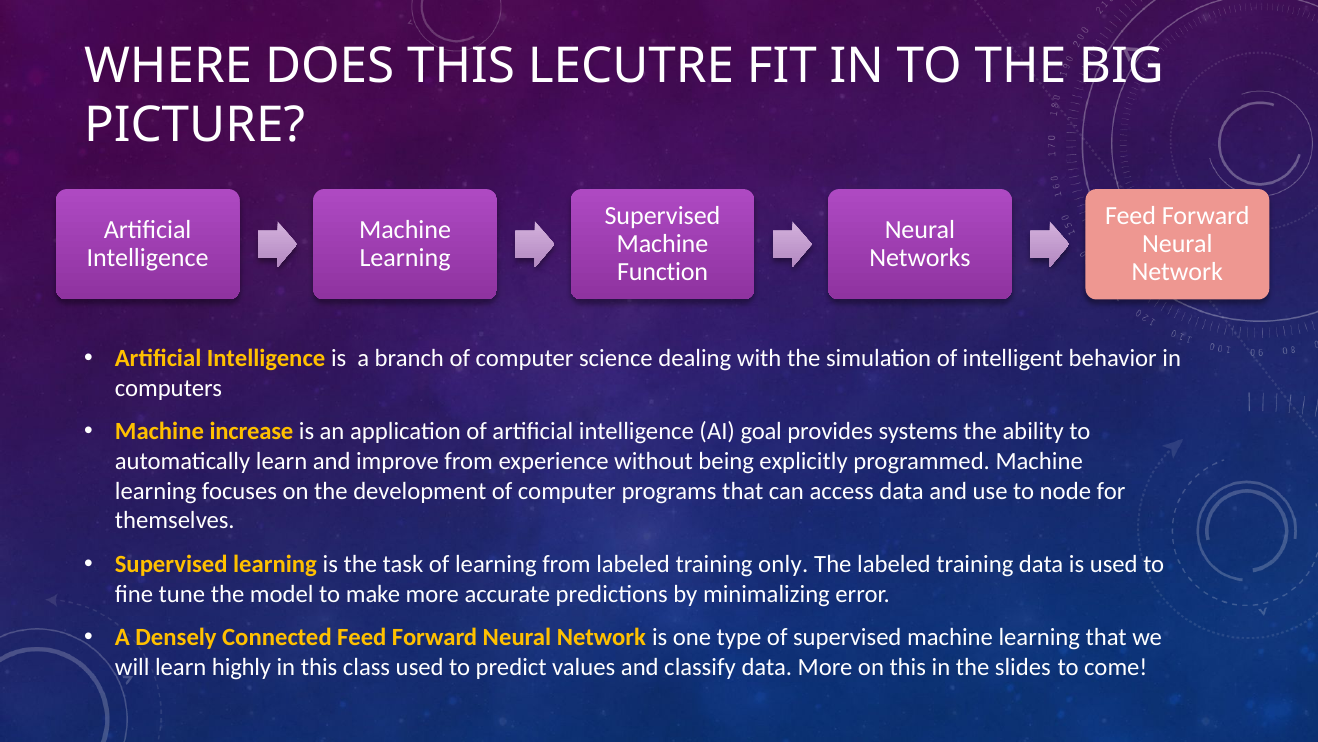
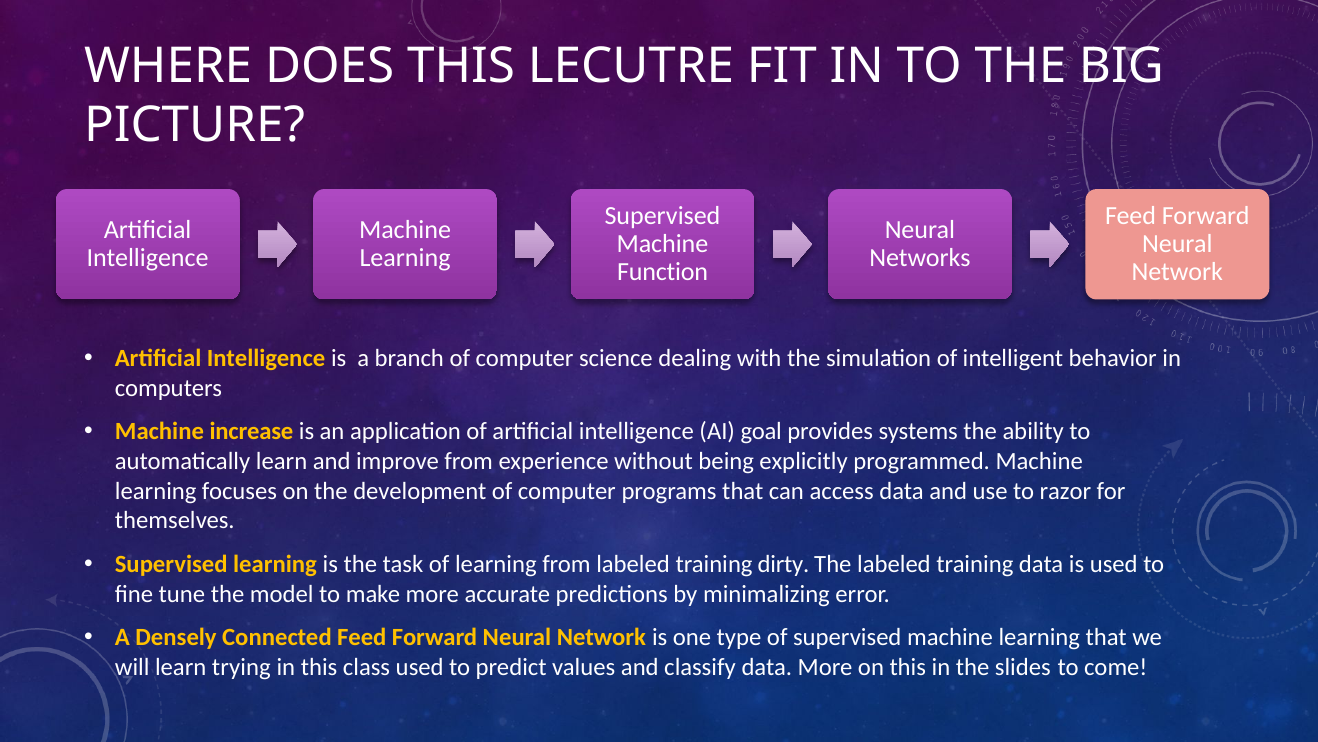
node: node -> razor (1065, 491)
only: only -> dirty (783, 564)
highly: highly -> trying (241, 666)
